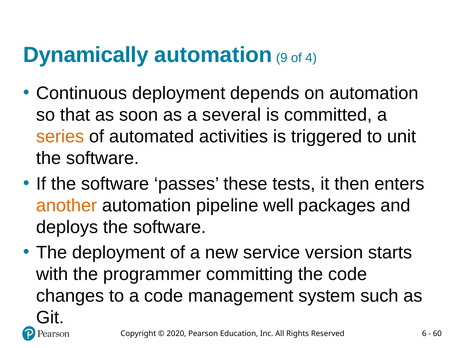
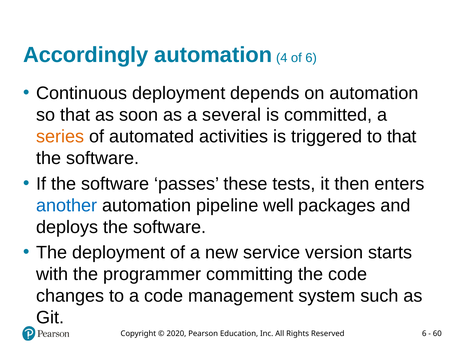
Dynamically: Dynamically -> Accordingly (86, 55)
9: 9 -> 4 (282, 58)
of 4: 4 -> 6 (311, 58)
to unit: unit -> that (402, 137)
another colour: orange -> blue (67, 205)
